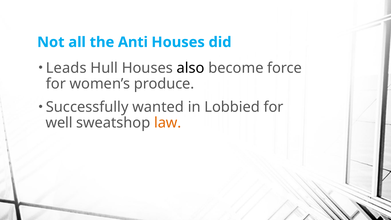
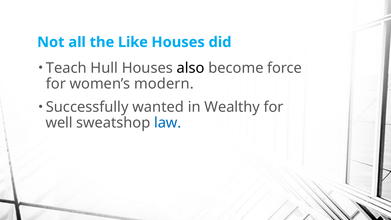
Anti: Anti -> Like (133, 42)
Leads: Leads -> Teach (66, 68)
produce: produce -> modern (164, 84)
Lobbied: Lobbied -> Wealthy (232, 107)
law colour: orange -> blue (168, 123)
